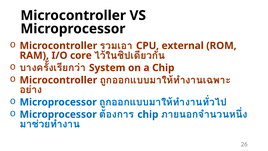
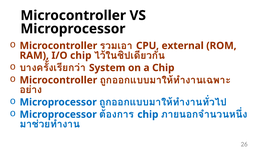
I/O core: core -> chip (81, 55)
